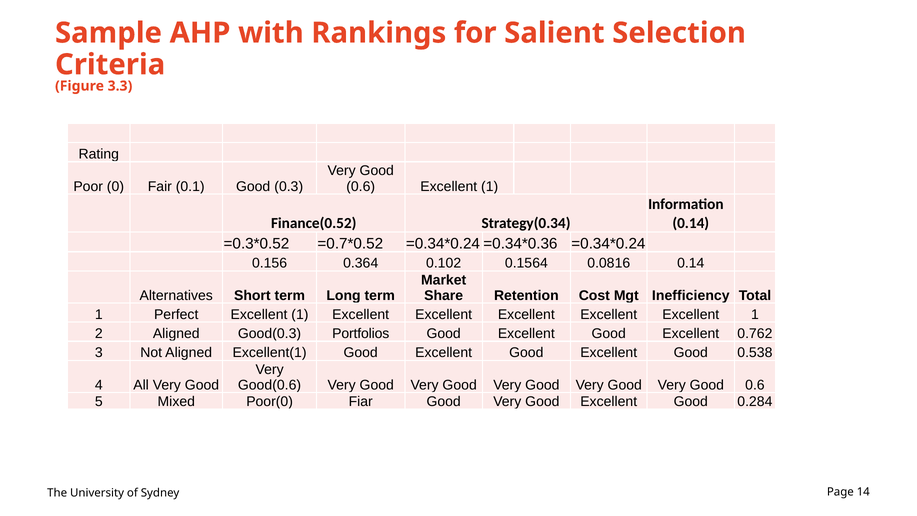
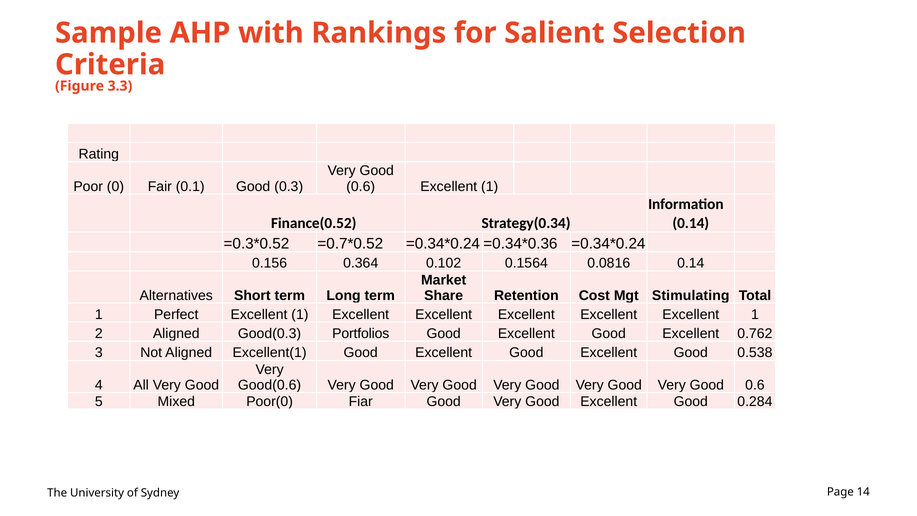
Inefficiency: Inefficiency -> Stimulating (691, 295)
